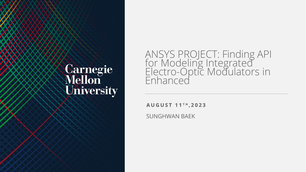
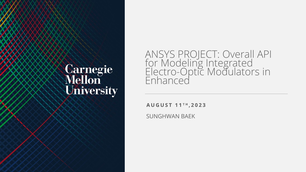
Finding: Finding -> Overall (238, 54)
